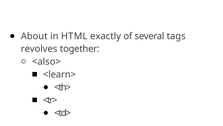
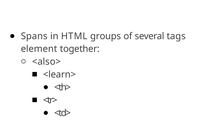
About: About -> Spans (34, 36)
exactly: exactly -> groups (106, 36)
revolves: revolves -> element (39, 49)
